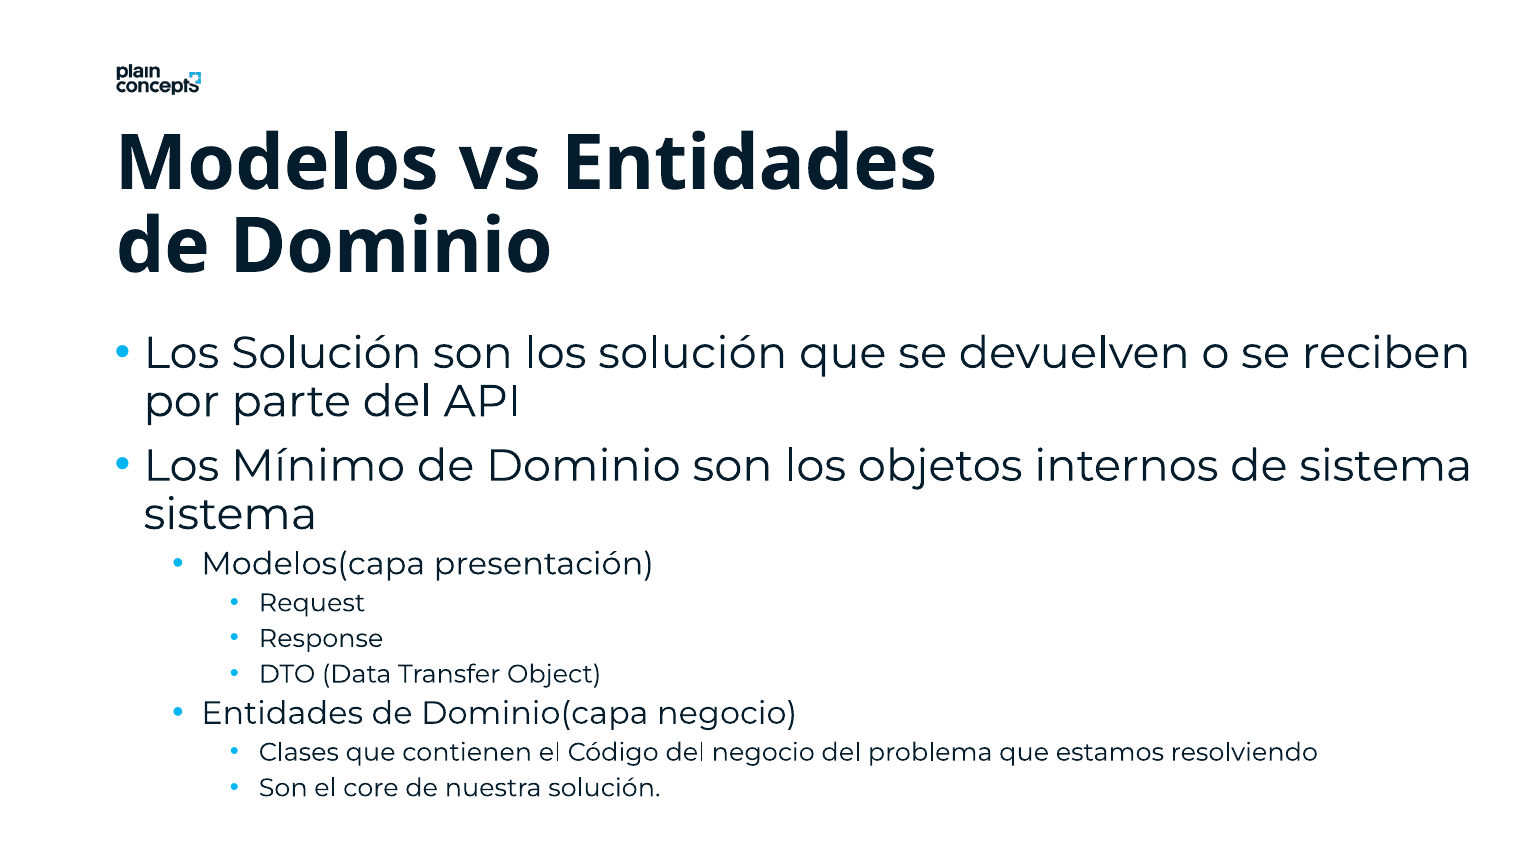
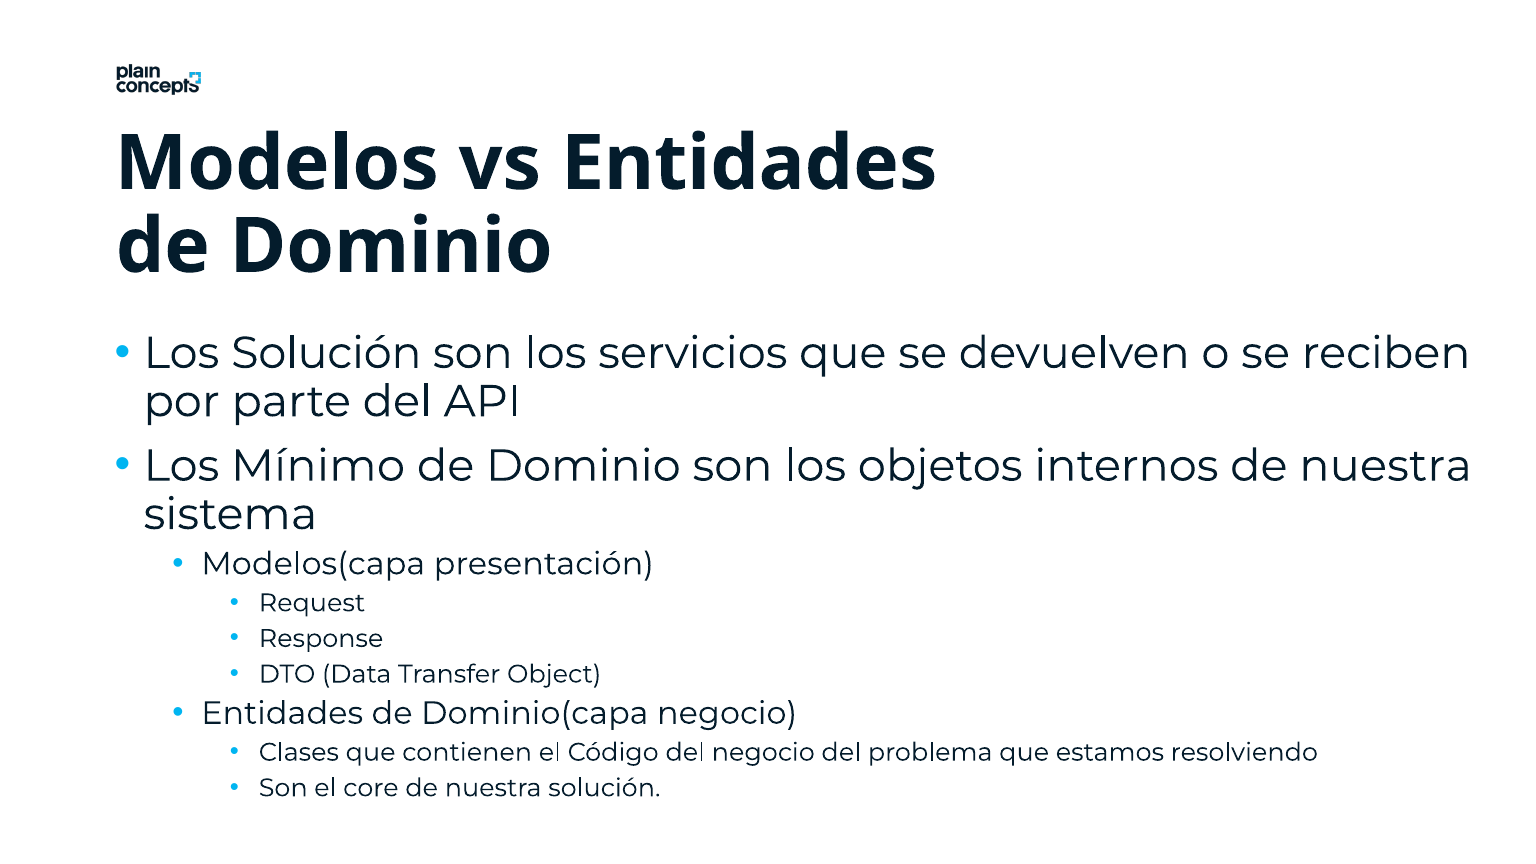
son los solución: solución -> servicios (693, 353)
internos de sistema: sistema -> nuestra (1386, 466)
